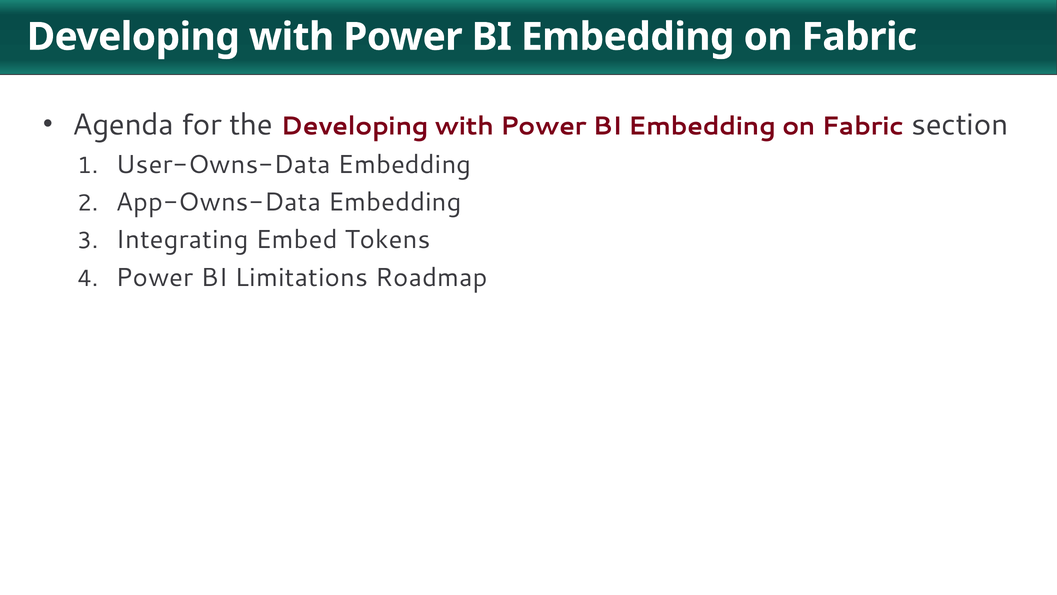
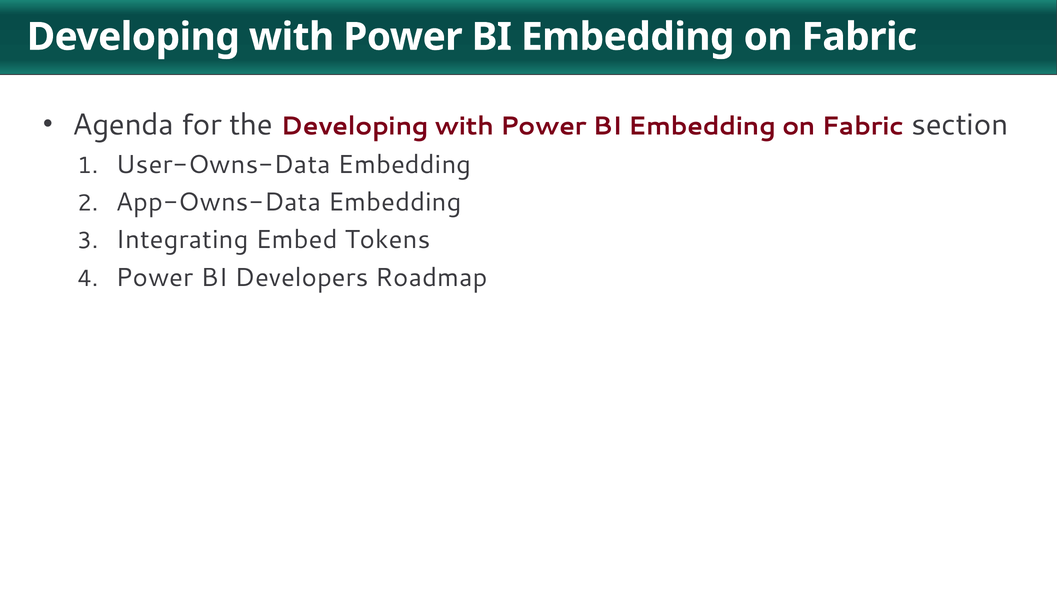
Limitations: Limitations -> Developers (302, 277)
